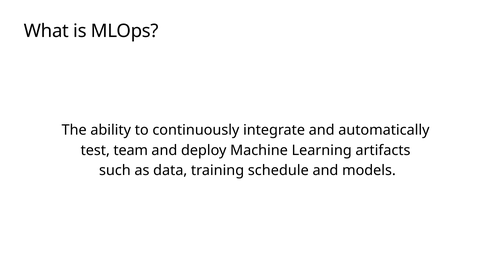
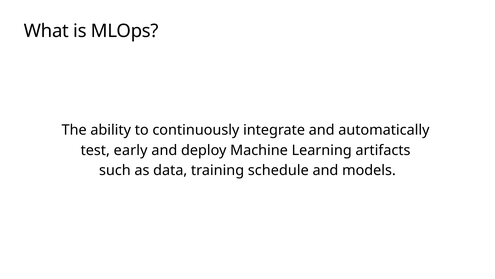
team: team -> early (131, 150)
